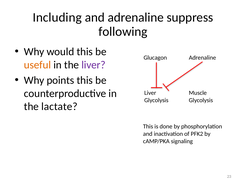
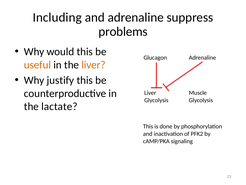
following: following -> problems (123, 31)
liver colour: purple -> orange (94, 65)
points: points -> justify (60, 80)
